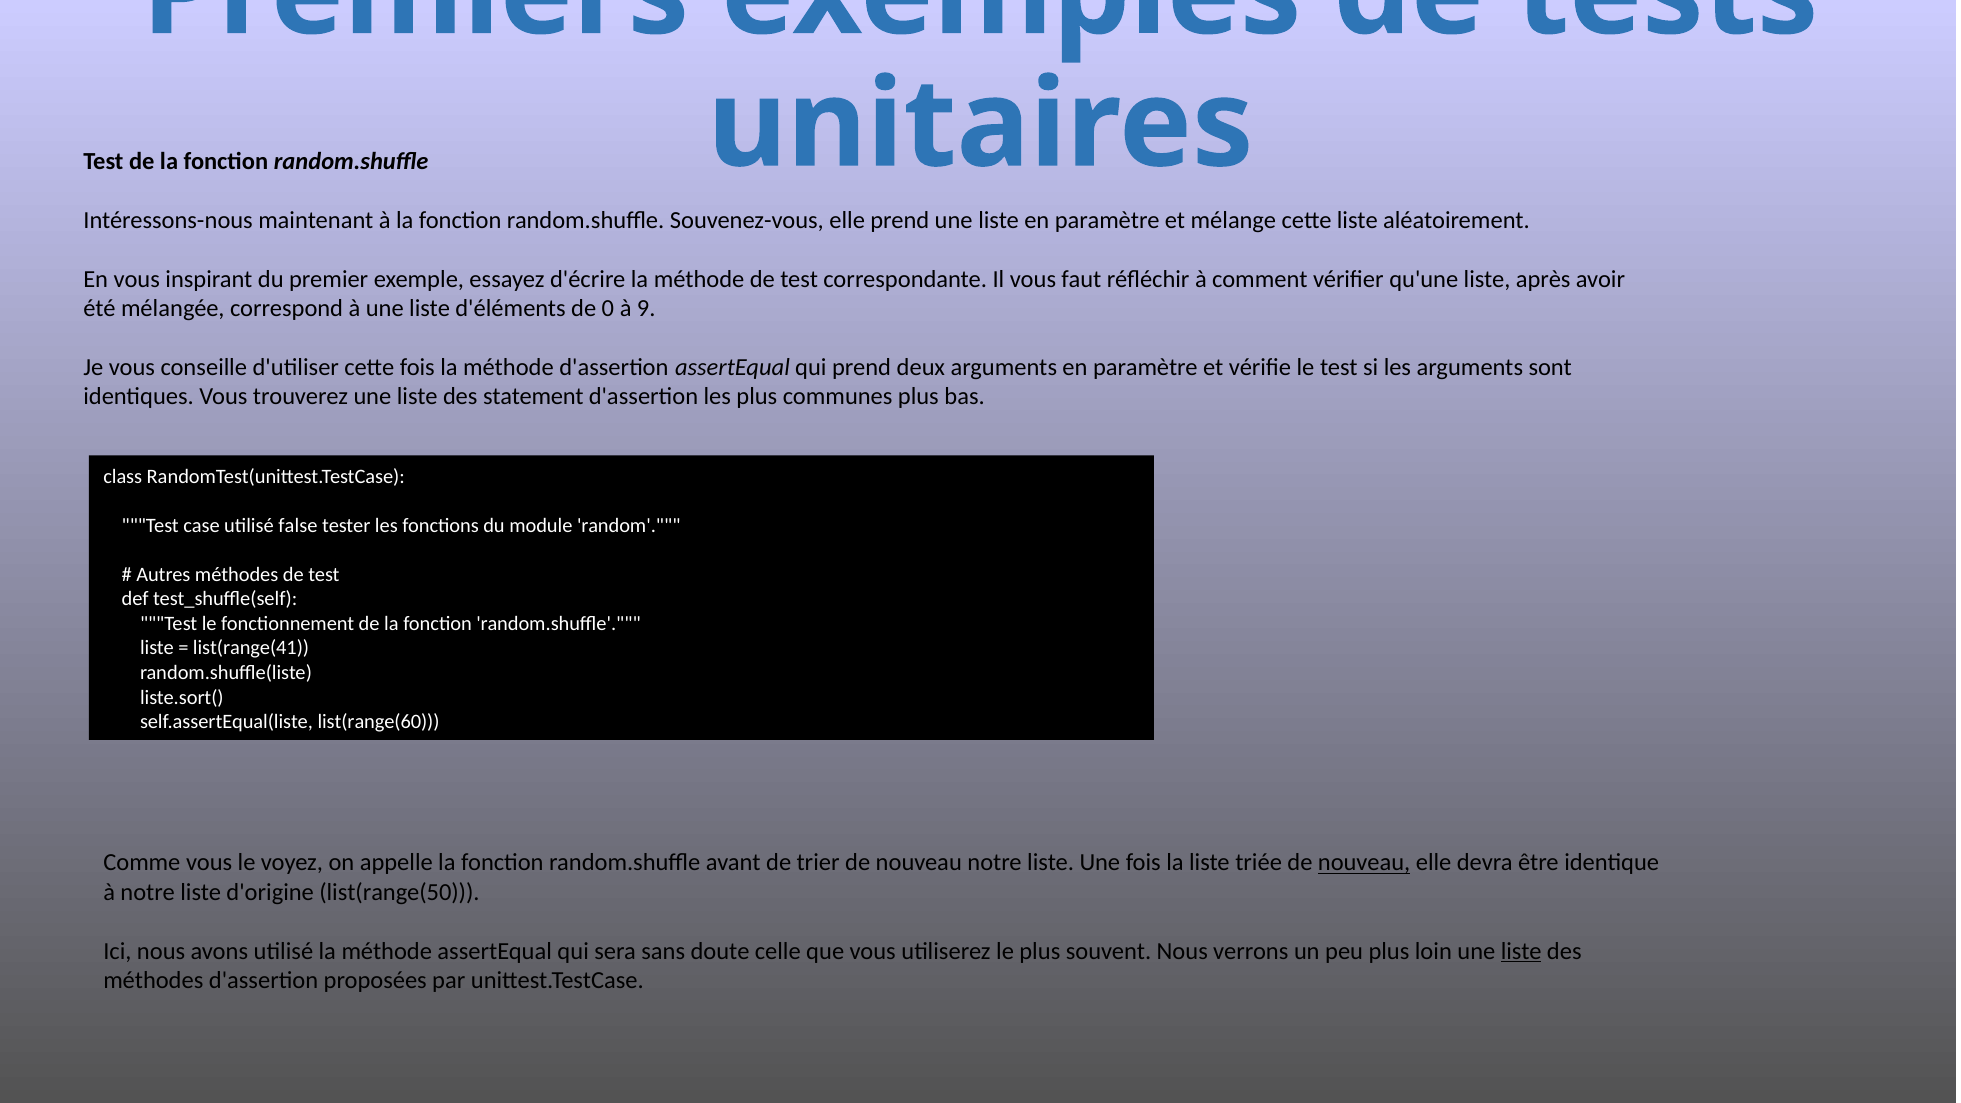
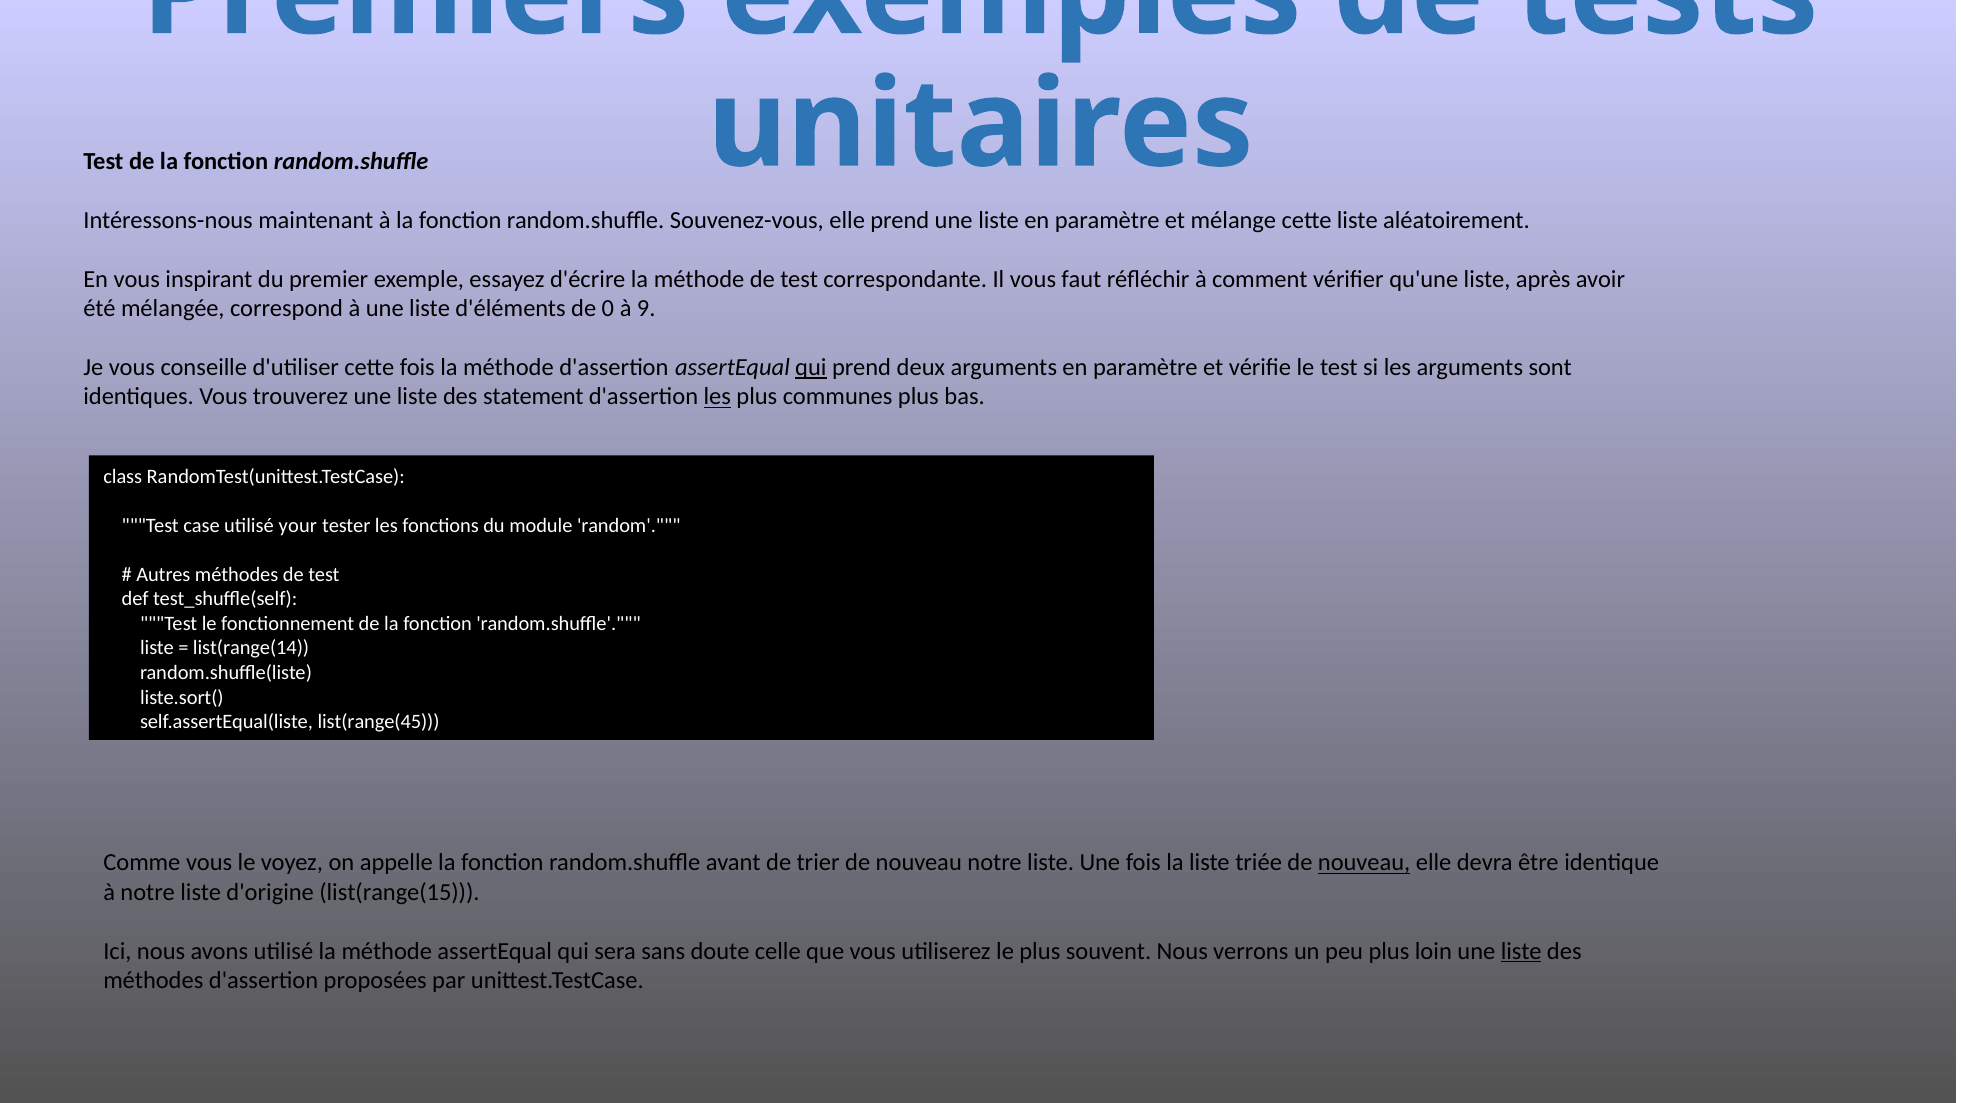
qui underline: none -> present (811, 367)
les underline: none -> present (717, 397)
false: false -> your (298, 525)
list(range(41: list(range(41 -> list(range(14 (251, 648)
list(range(60: list(range(60 -> list(range(45 (379, 722)
list(range(50: list(range(50 -> list(range(15 (399, 892)
